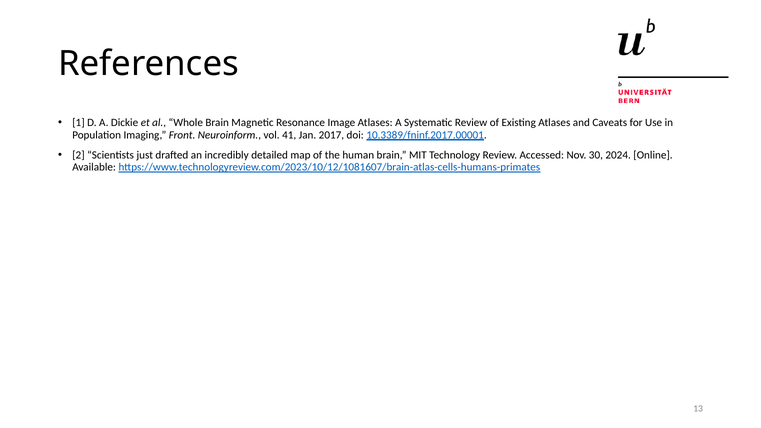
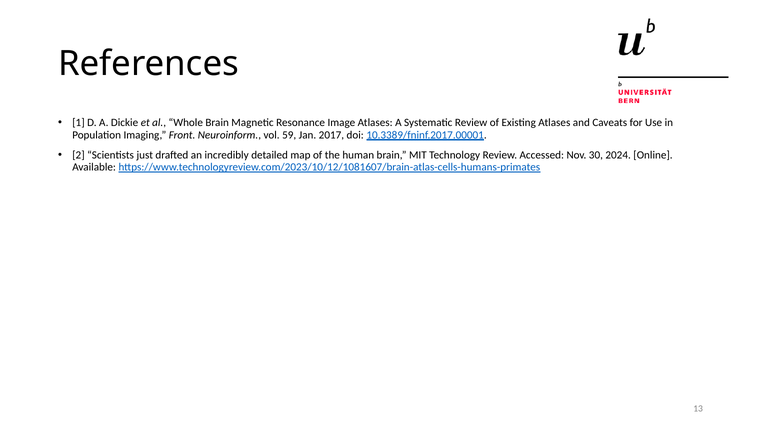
41: 41 -> 59 (289, 135)
